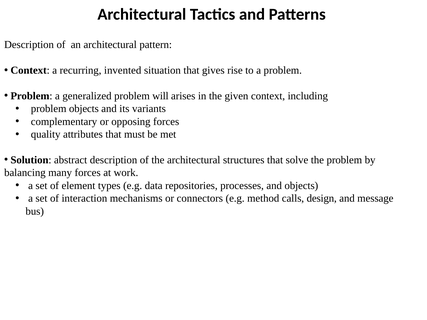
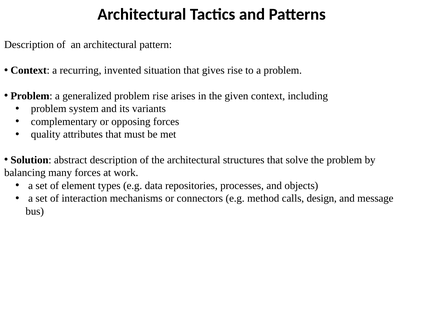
problem will: will -> rise (160, 96)
problem objects: objects -> system (84, 109)
